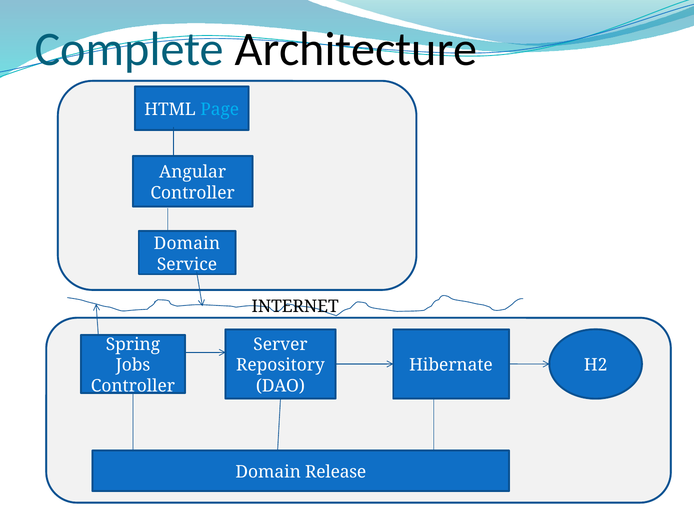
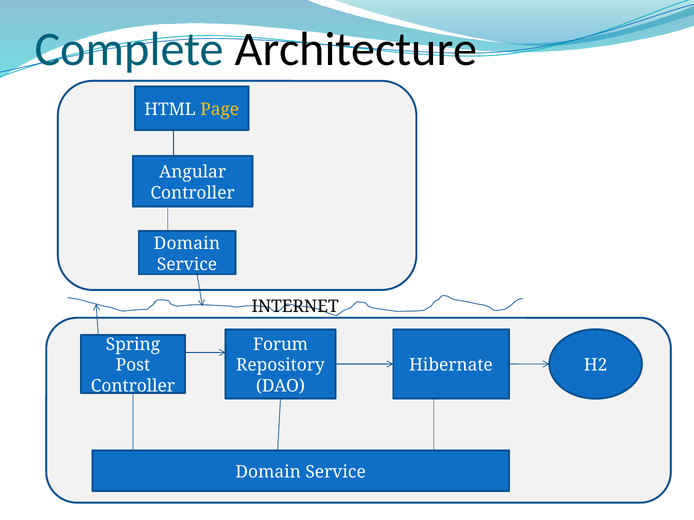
Page colour: light blue -> yellow (220, 110)
Server: Server -> Forum (281, 345)
Jobs: Jobs -> Post (133, 366)
Release: Release -> Service (336, 473)
